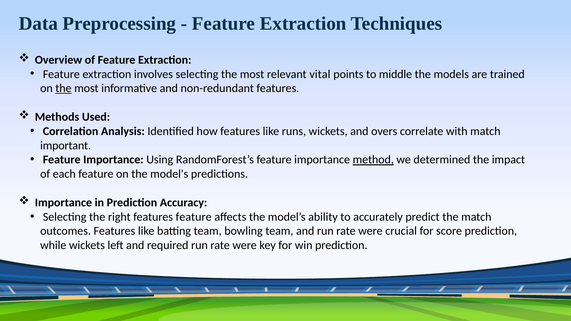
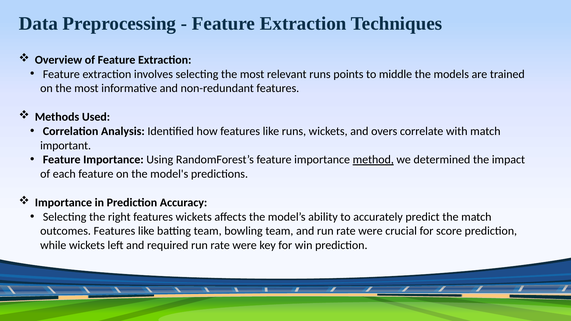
relevant vital: vital -> runs (320, 74)
the underline: present -> none (63, 88)
features feature: feature -> wickets (194, 217)
